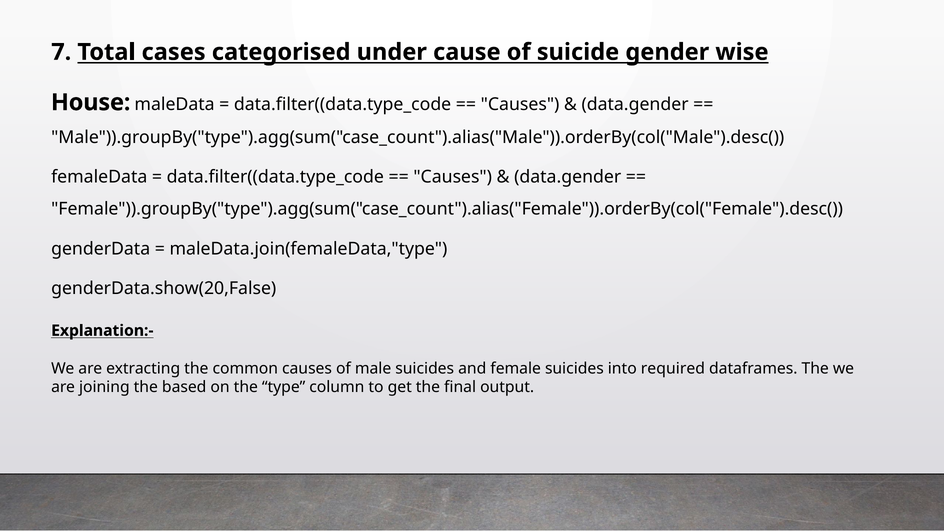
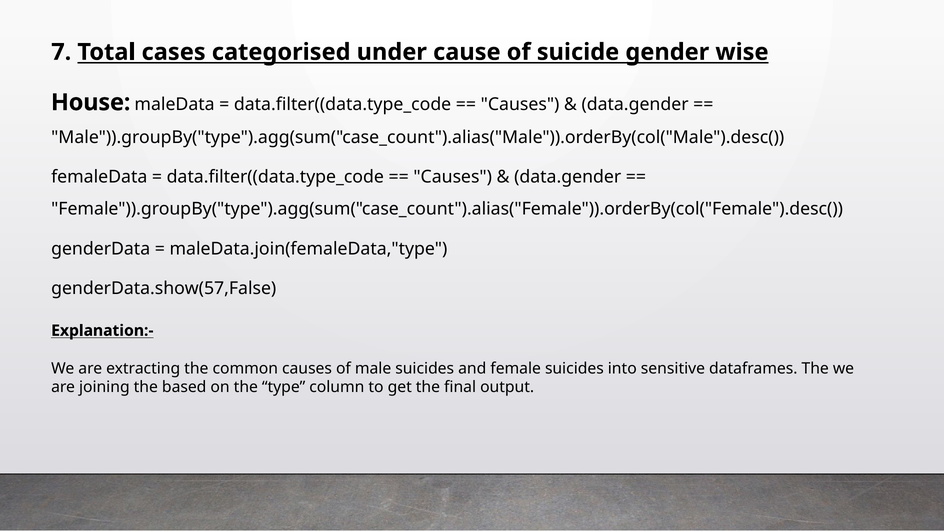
genderData.show(20,False: genderData.show(20,False -> genderData.show(57,False (164, 288)
required: required -> sensitive (673, 368)
